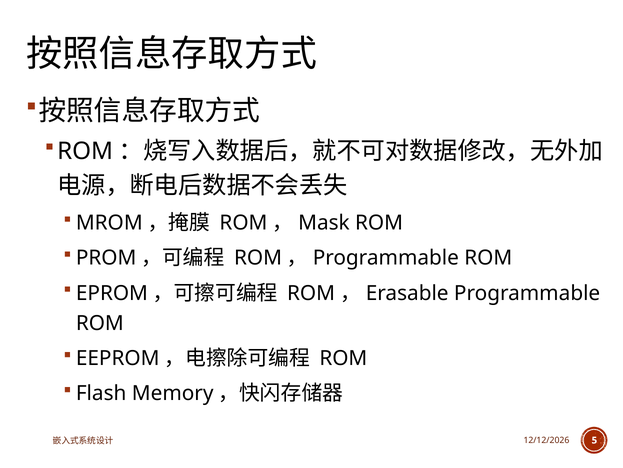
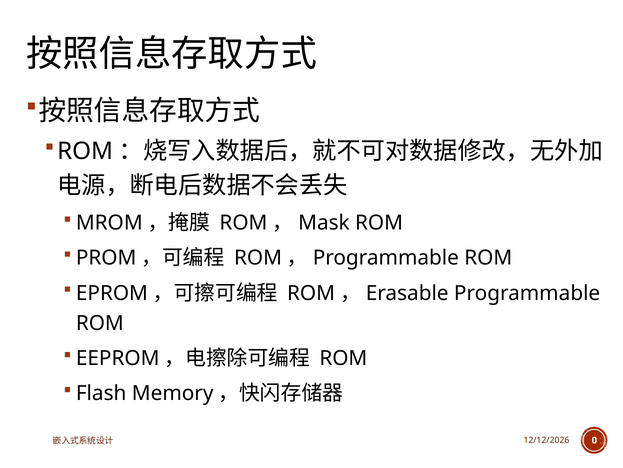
5: 5 -> 0 (594, 440)
